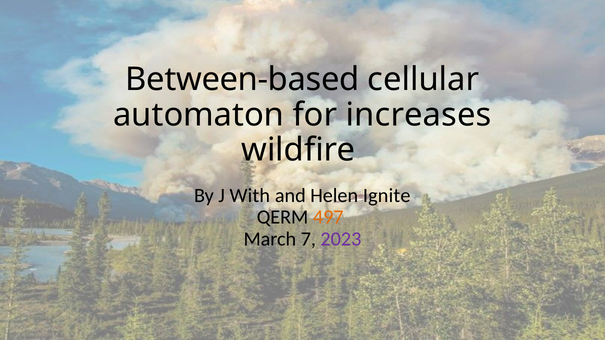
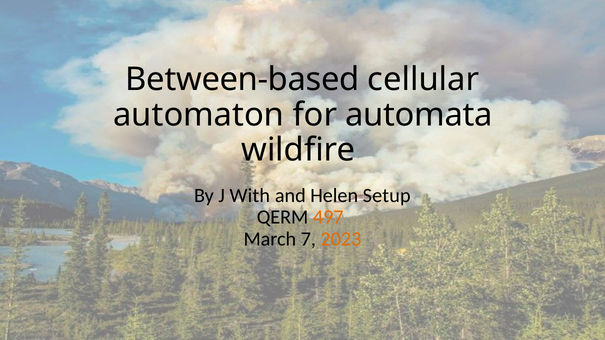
increases: increases -> automata (419, 115)
Ignite: Ignite -> Setup (387, 196)
2023 colour: purple -> orange (341, 239)
